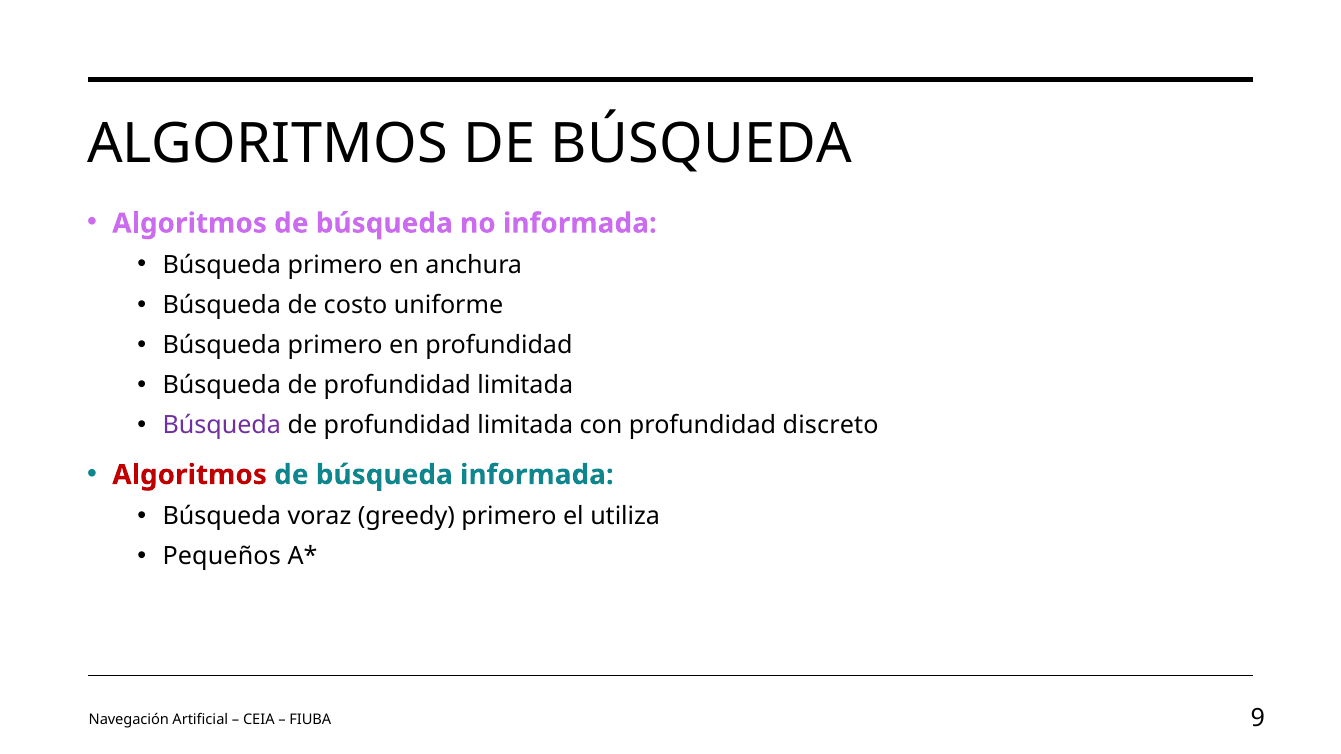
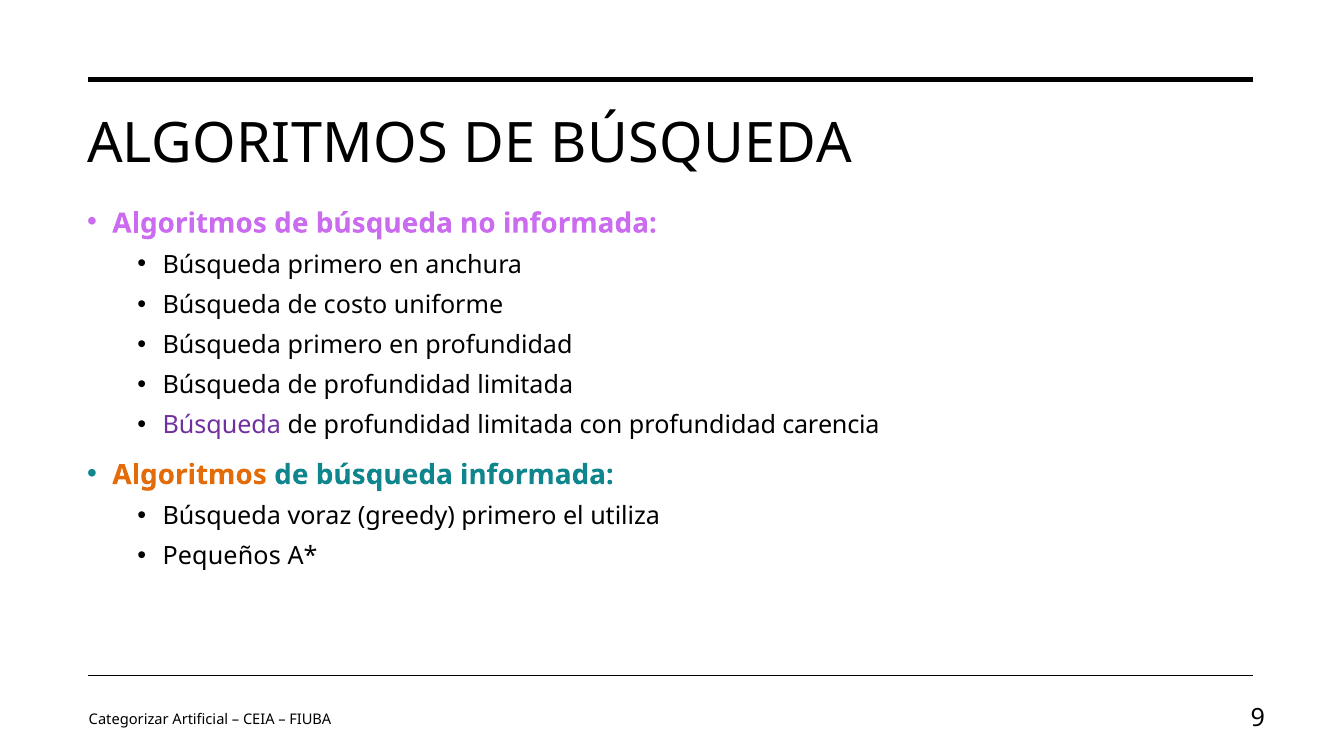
discreto: discreto -> carencia (831, 426)
Algoritmos colour: red -> orange (190, 475)
Navegación: Navegación -> Categorizar (129, 720)
